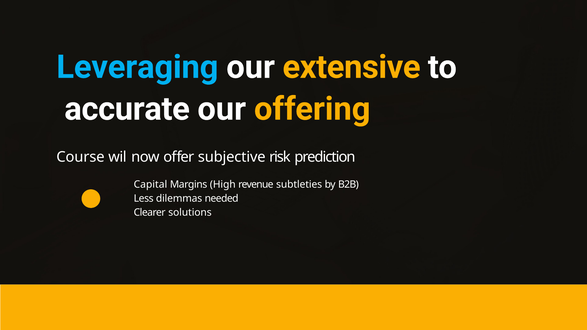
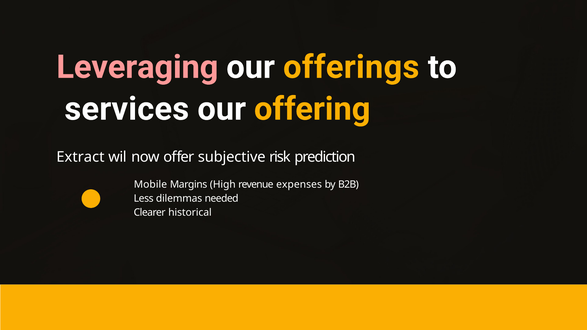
Leveraging colour: light blue -> pink (137, 67)
extensive: extensive -> offerings (351, 67)
accurate: accurate -> services (127, 109)
Course: Course -> Extract (80, 157)
Capital: Capital -> Mobile (150, 185)
subtleties: subtleties -> expenses (299, 185)
solutions: solutions -> historical (190, 213)
